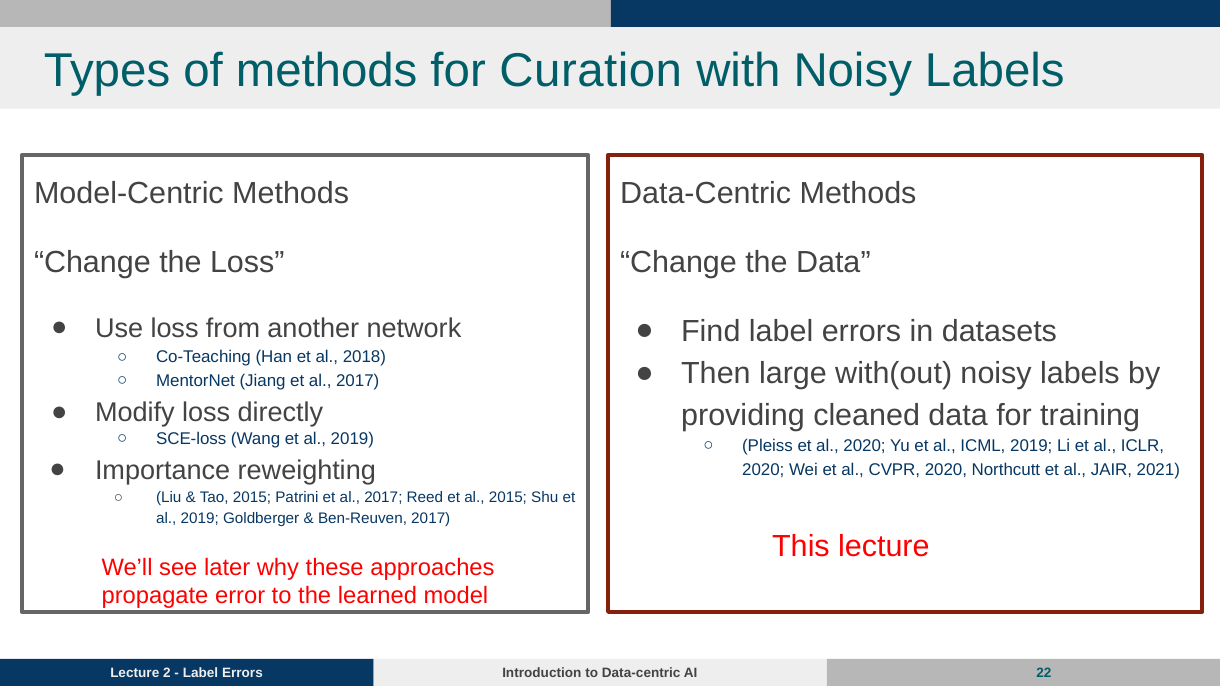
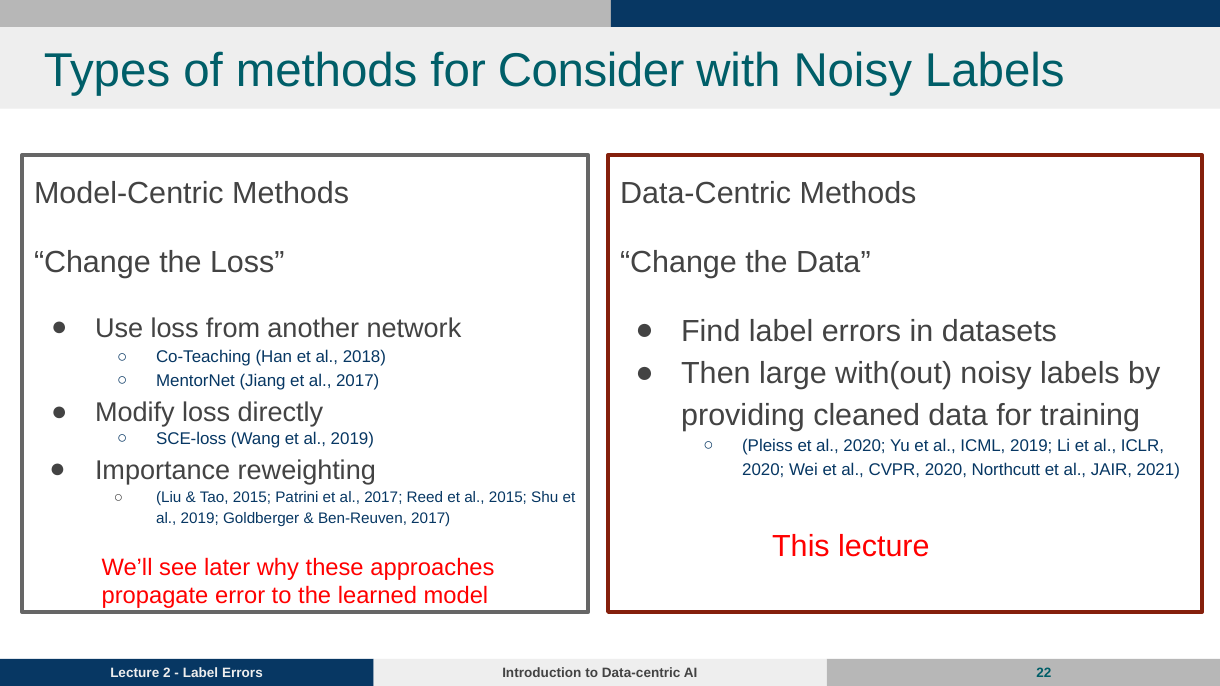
Curation: Curation -> Consider (591, 71)
